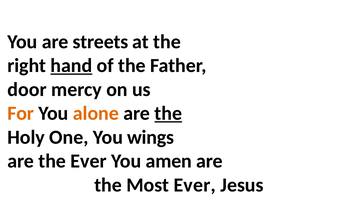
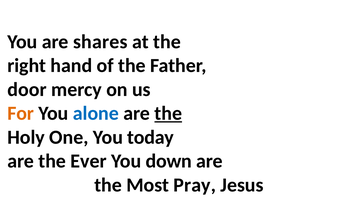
streets: streets -> shares (100, 42)
hand underline: present -> none (71, 66)
alone colour: orange -> blue (96, 113)
wings: wings -> today (151, 137)
amen: amen -> down (169, 161)
Most Ever: Ever -> Pray (195, 185)
